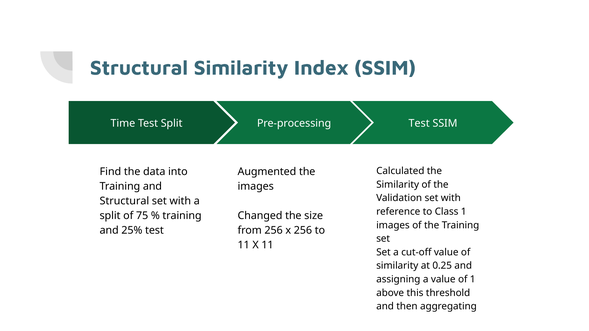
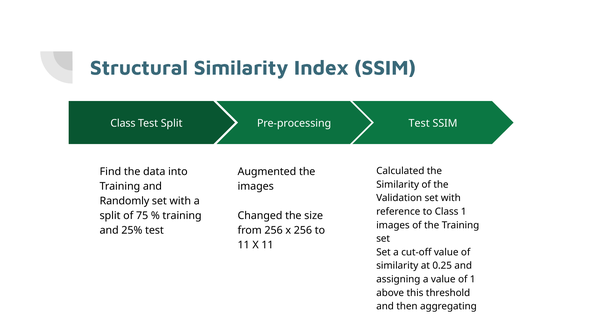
Time: Time -> Class (123, 123)
Structural: Structural -> Randomly (124, 201)
